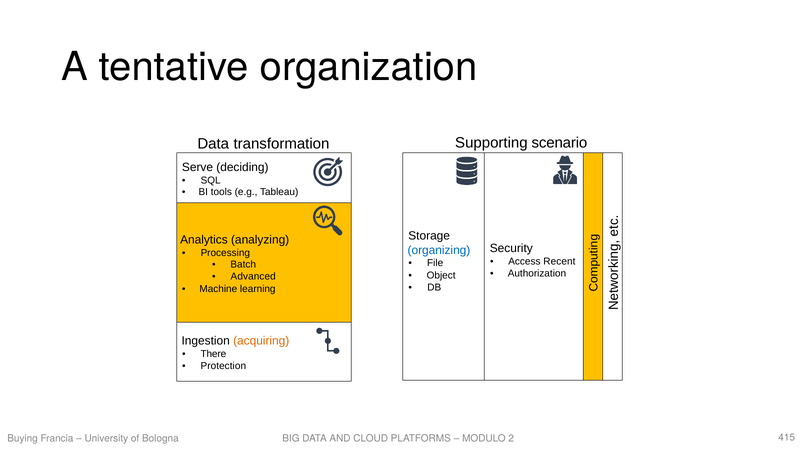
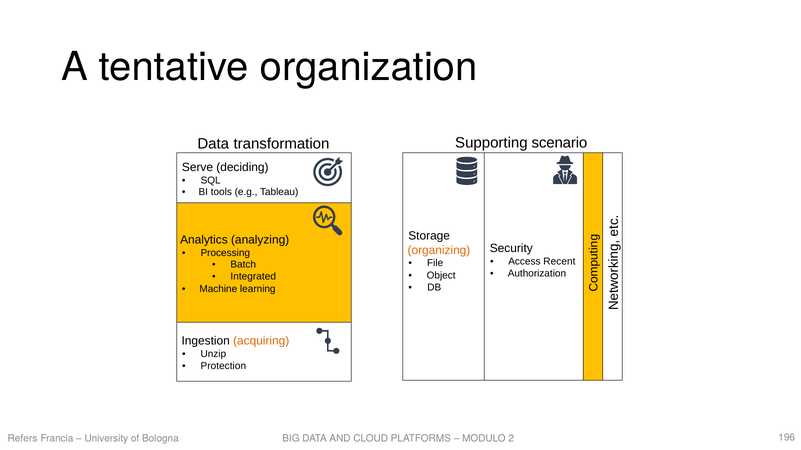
organizing colour: blue -> orange (439, 251)
Advanced: Advanced -> Integrated (253, 277)
There: There -> Unzip (213, 355)
Buying: Buying -> Refers (22, 439)
415: 415 -> 196 (787, 438)
